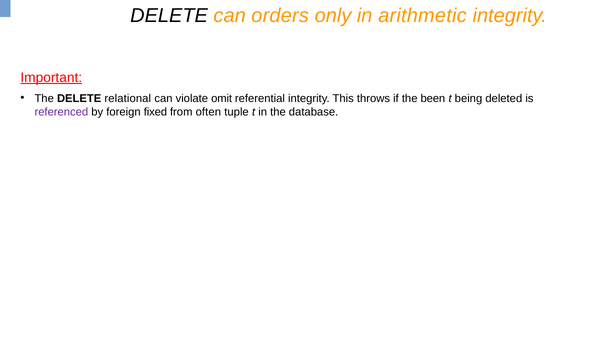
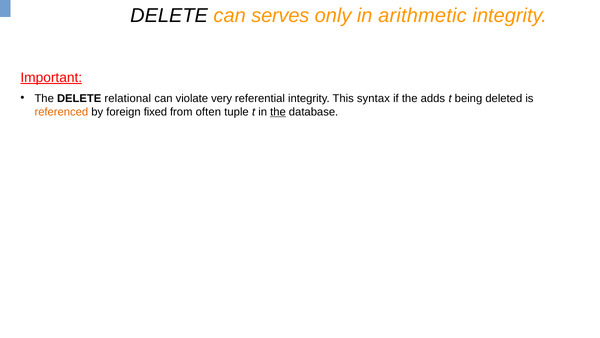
orders: orders -> serves (280, 16)
omit: omit -> very (222, 98)
throws: throws -> syntax (373, 98)
been: been -> adds (433, 98)
referenced colour: purple -> orange (61, 112)
the underline: none -> present (278, 112)
